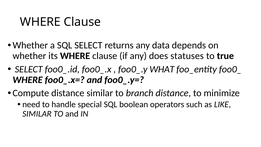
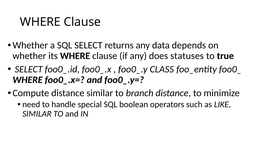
WHAT: WHAT -> CLASS (162, 69)
